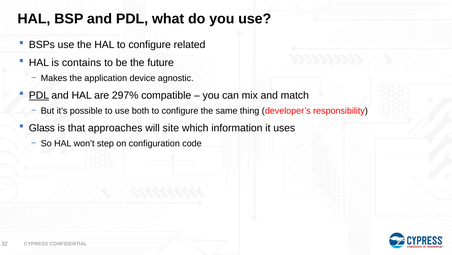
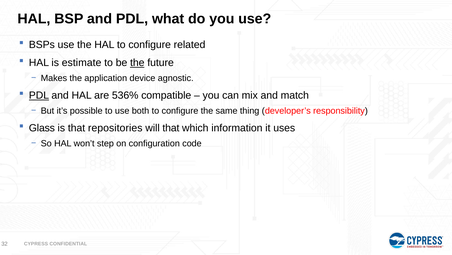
contains: contains -> estimate (82, 63)
the underline: none -> present (137, 63)
297%: 297% -> 536% (125, 95)
approaches: approaches -> repositories (115, 128)
will site: site -> that (171, 128)
